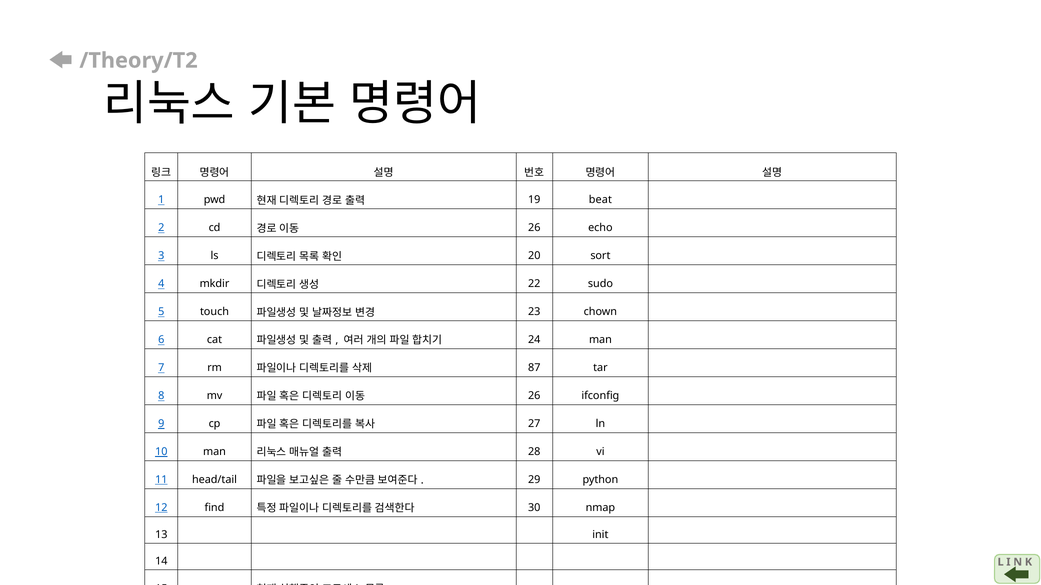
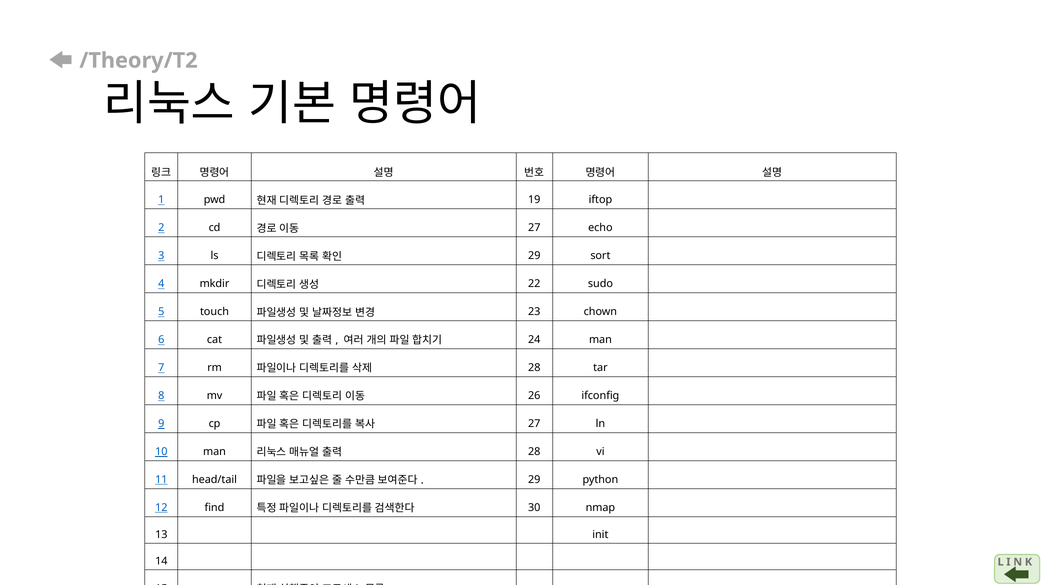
beat: beat -> iftop (600, 200)
26: 26 -> 27 (534, 228)
20: 20 -> 29 (534, 256)
87: 87 -> 28 (534, 368)
